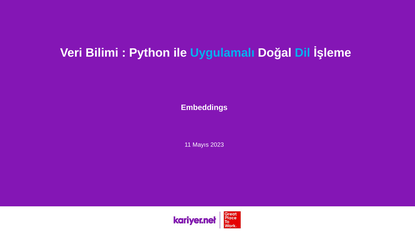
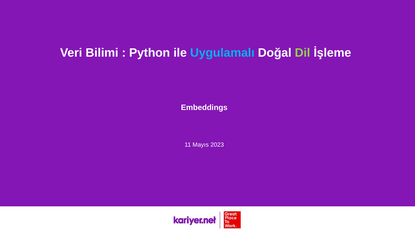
Dil colour: light blue -> light green (303, 53)
